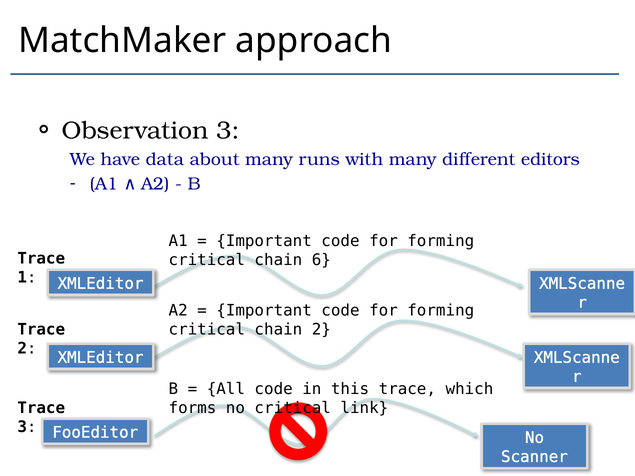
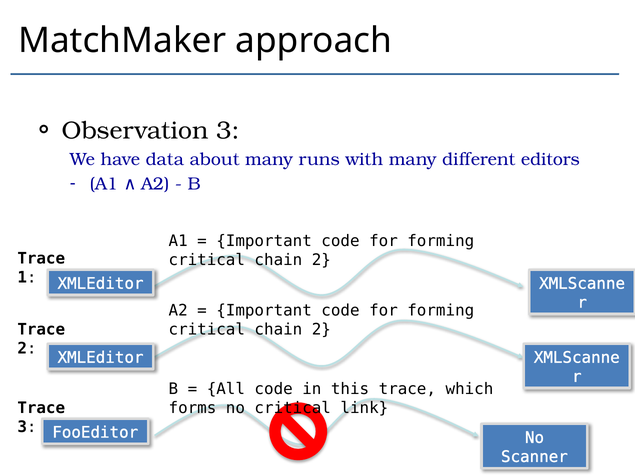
6: 6 -> 2 (321, 260)
